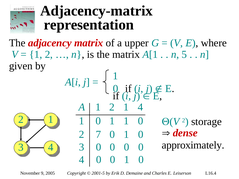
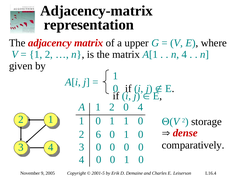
n 5: 5 -> 4 (184, 54)
1 2 1: 1 -> 0 (126, 107)
7: 7 -> 6 (98, 135)
approximately: approximately -> comparatively (193, 145)
